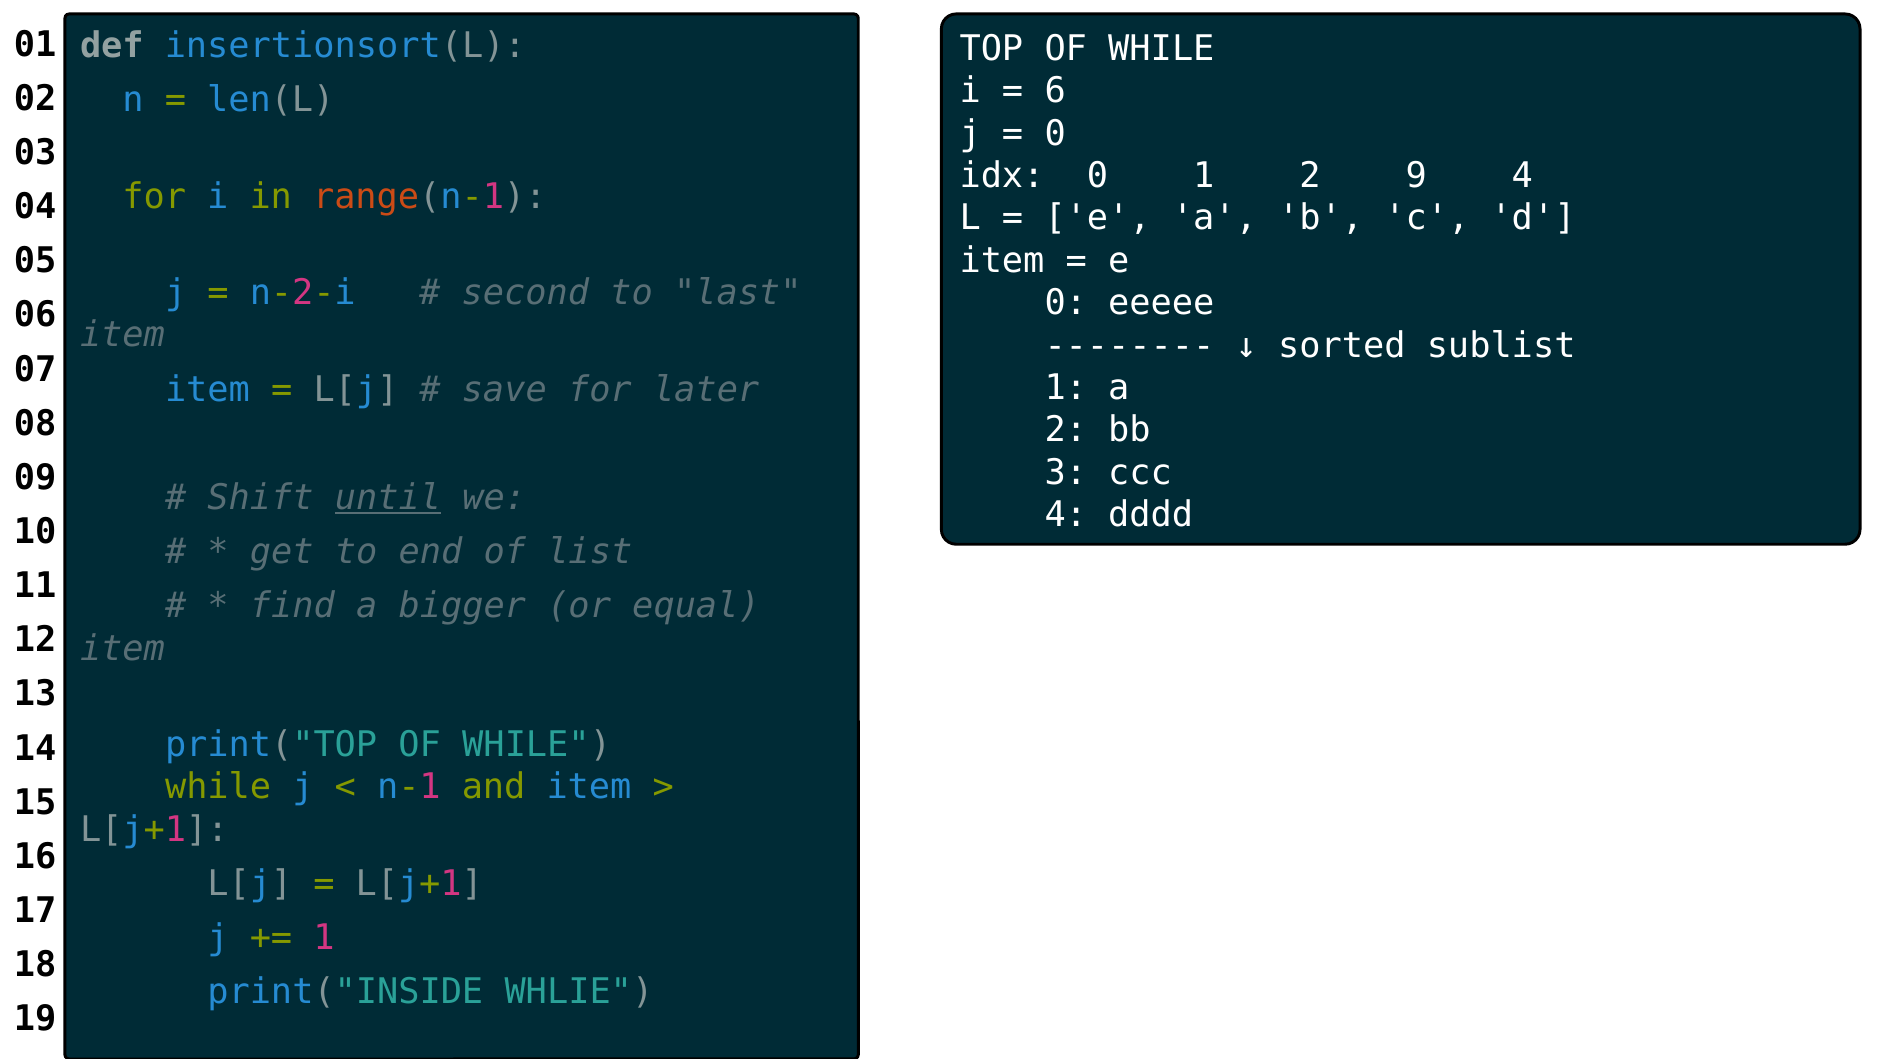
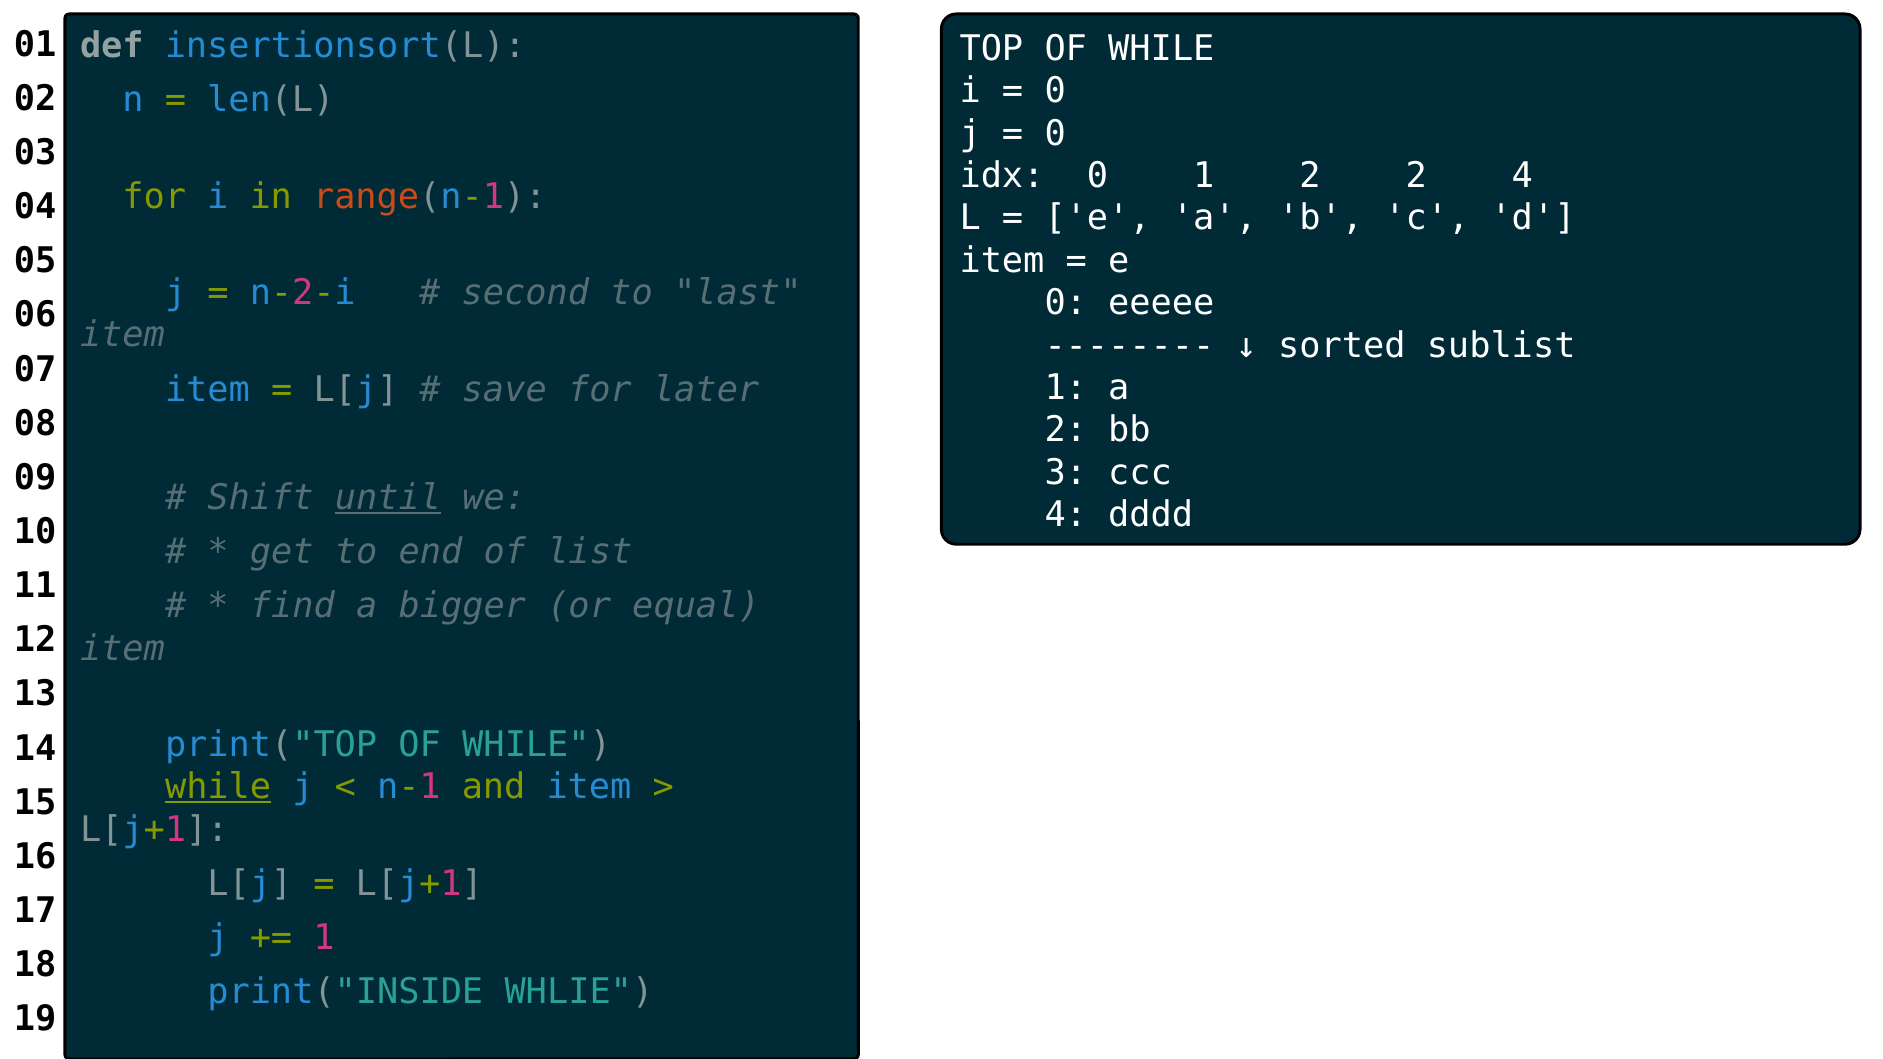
6: 6 -> 0 (1055, 91)
2 9: 9 -> 2 (1416, 176)
while underline: none -> present (218, 787)
